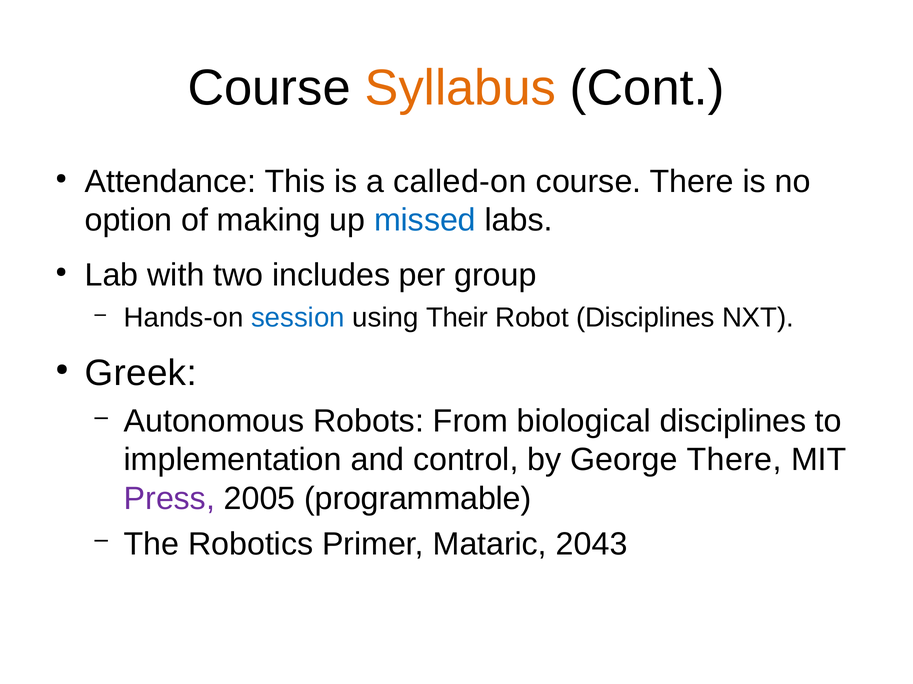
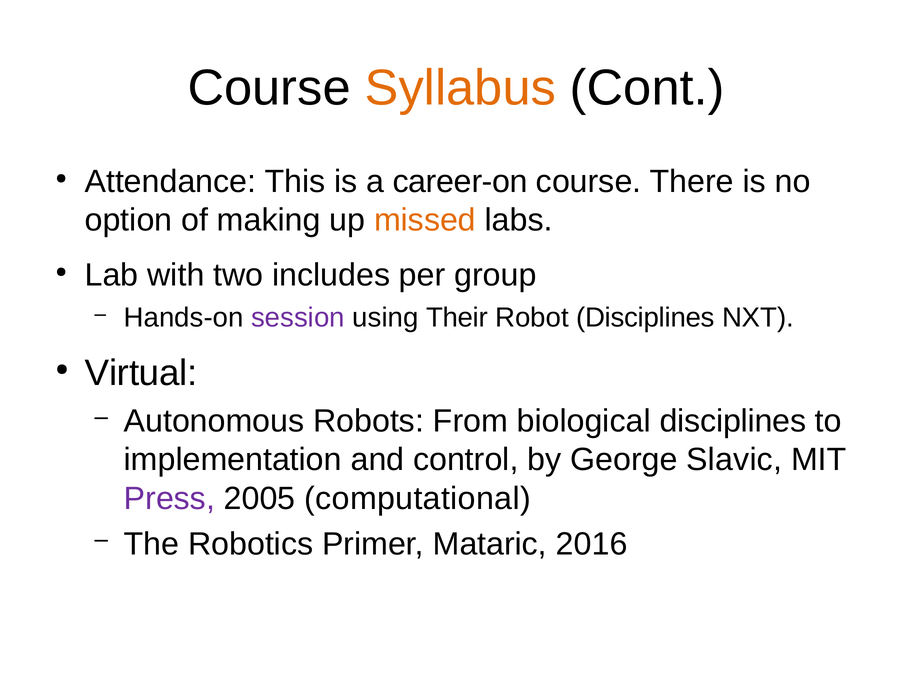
called-on: called-on -> career-on (460, 182)
missed colour: blue -> orange (425, 220)
session colour: blue -> purple (298, 318)
Greek: Greek -> Virtual (141, 374)
George There: There -> Slavic (734, 460)
programmable: programmable -> computational (418, 499)
2043: 2043 -> 2016 (592, 544)
